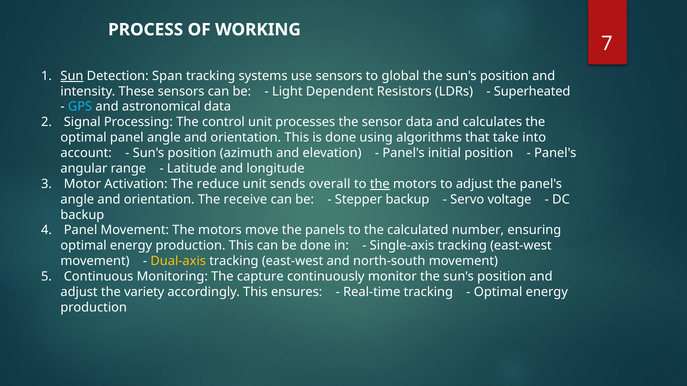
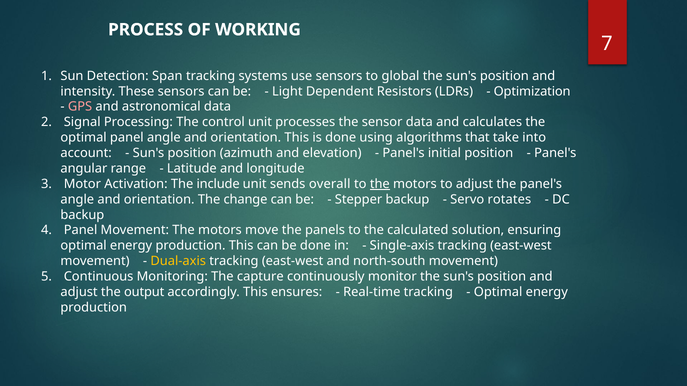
Sun underline: present -> none (72, 76)
Superheated: Superheated -> Optimization (532, 91)
GPS colour: light blue -> pink (80, 107)
reduce: reduce -> include (218, 184)
receive: receive -> change (245, 200)
voltage: voltage -> rotates (509, 200)
number: number -> solution (478, 231)
variety: variety -> output (144, 292)
